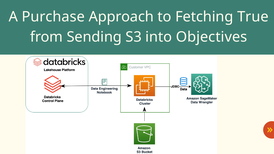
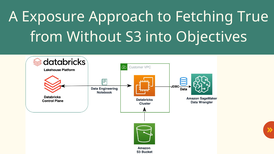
Purchase: Purchase -> Exposure (53, 17)
Sending: Sending -> Without (94, 37)
